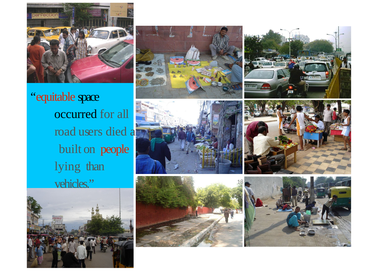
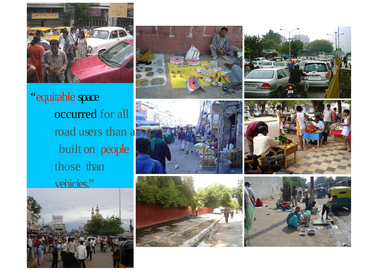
users died: died -> than (116, 132)
lying: lying -> those (68, 167)
